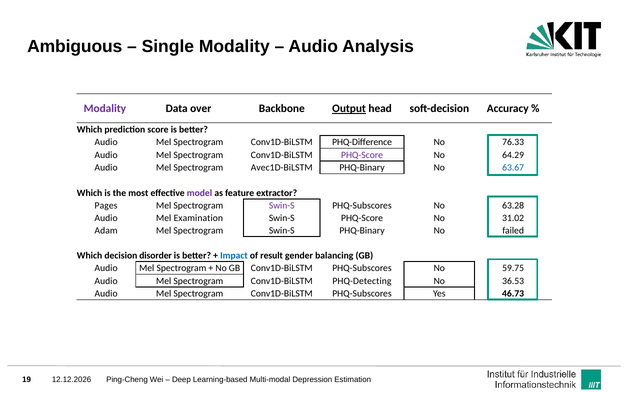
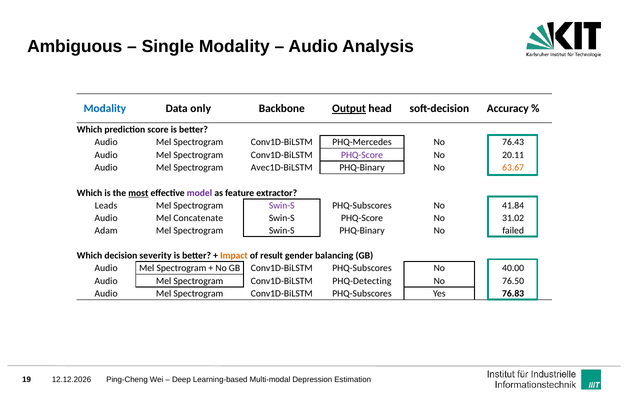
Modality colour: purple -> blue (105, 108)
over: over -> only (201, 108)
PHQ-Difference: PHQ-Difference -> PHQ-Mercedes (362, 142)
76.33: 76.33 -> 76.43 (513, 142)
64.29: 64.29 -> 20.11 (513, 155)
63.67 colour: blue -> orange (513, 168)
most underline: none -> present (138, 193)
Pages: Pages -> Leads (106, 205)
63.28: 63.28 -> 41.84 (513, 205)
Examination: Examination -> Concatenate (198, 218)
disorder: disorder -> severity (156, 255)
Impact colour: blue -> orange (234, 255)
59.75: 59.75 -> 40.00 (513, 268)
36.53: 36.53 -> 76.50 (513, 281)
46.73: 46.73 -> 76.83 (513, 293)
